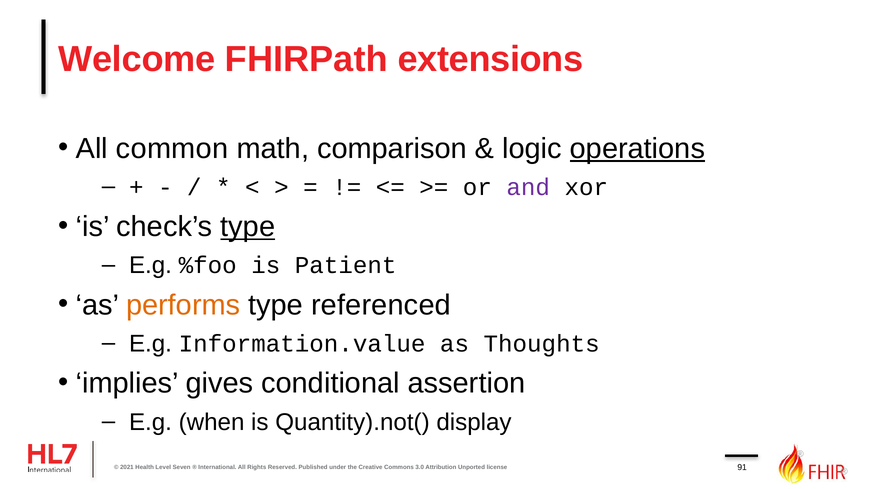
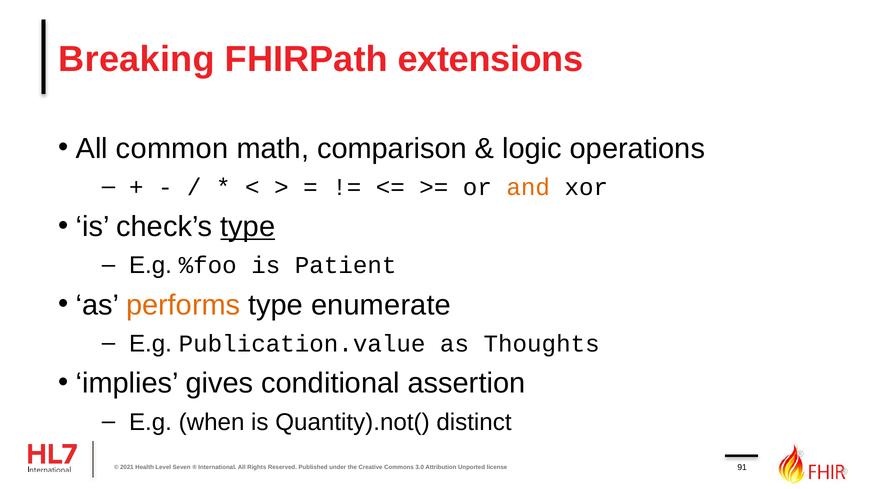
Welcome: Welcome -> Breaking (137, 59)
operations underline: present -> none (637, 148)
and colour: purple -> orange (528, 187)
referenced: referenced -> enumerate (381, 305)
Information.value: Information.value -> Publication.value (302, 344)
display: display -> distinct (474, 422)
